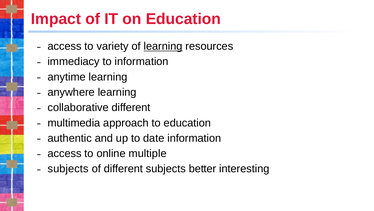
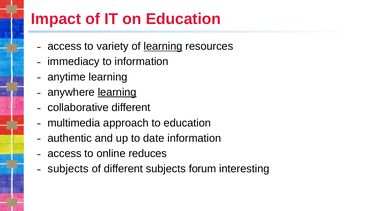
learning underline: none -> present (117, 92)
multiple: multiple -> reduces (148, 153)
better: better -> forum (203, 168)
